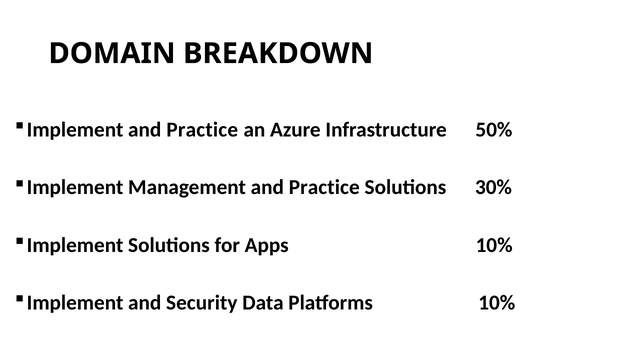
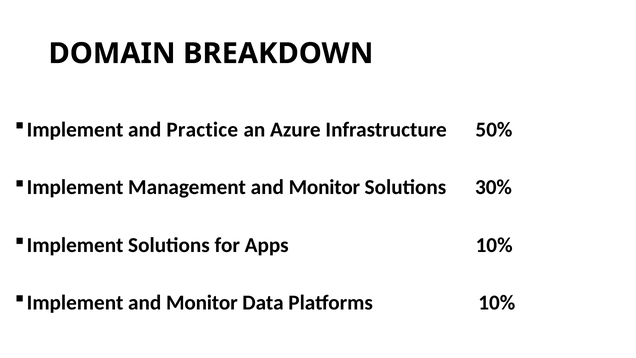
Management and Practice: Practice -> Monitor (324, 187)
Implement and Security: Security -> Monitor (202, 302)
